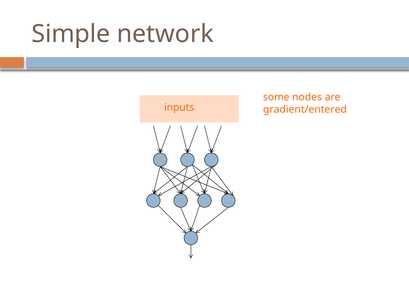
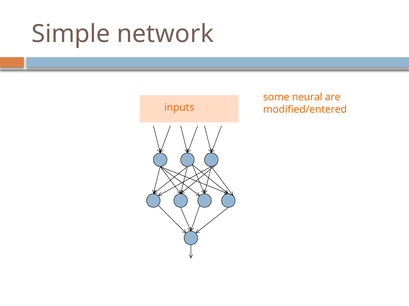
nodes: nodes -> neural (307, 97)
gradient/entered: gradient/entered -> modified/entered (305, 110)
